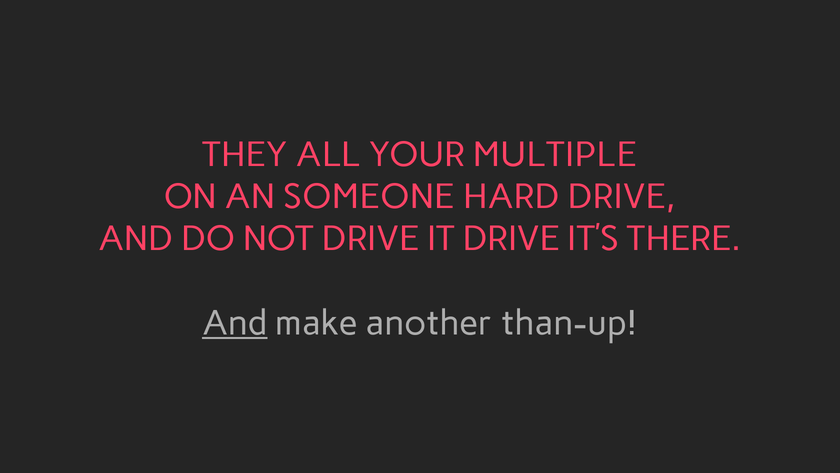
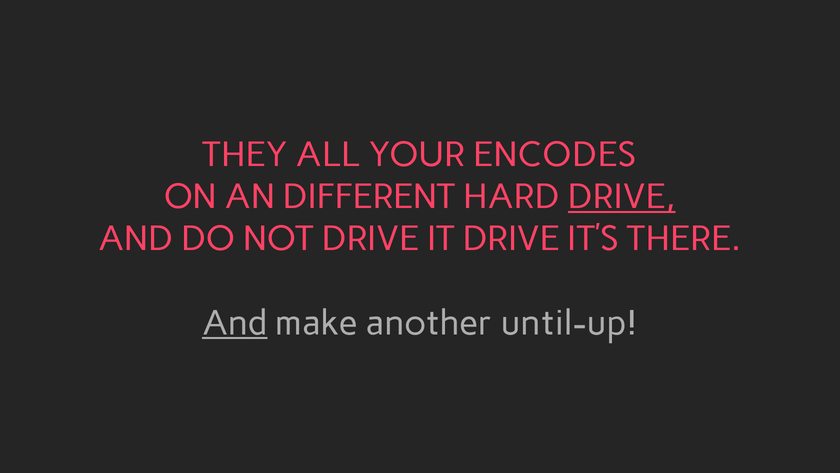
MULTIPLE: MULTIPLE -> ENCODES (555, 155)
SOMEONE: SOMEONE -> DIFFERENT (369, 197)
DRIVE underline: none -> present (622, 197)
than-up: than-up -> until-up (569, 323)
